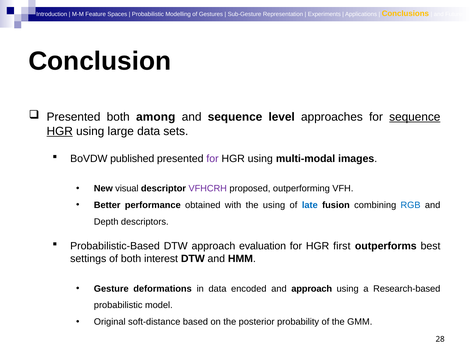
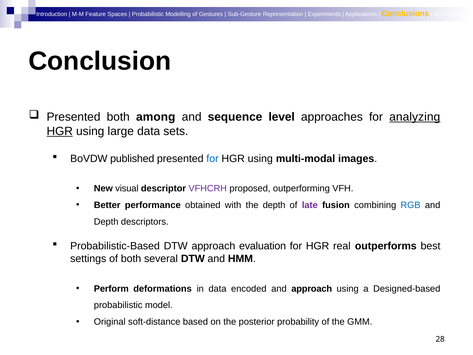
for sequence: sequence -> analyzing (415, 117)
for colour: purple -> blue (213, 159)
the using: using -> depth (274, 205)
late colour: blue -> purple (310, 205)
first: first -> real (342, 246)
interest: interest -> several (161, 259)
Gesture: Gesture -> Perform (111, 288)
Research-based: Research-based -> Designed-based (407, 288)
